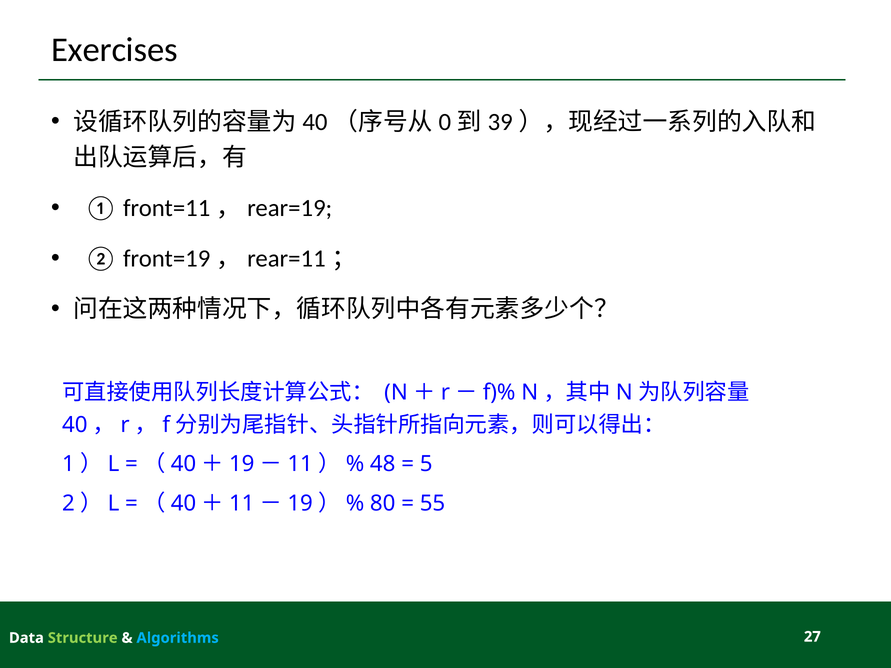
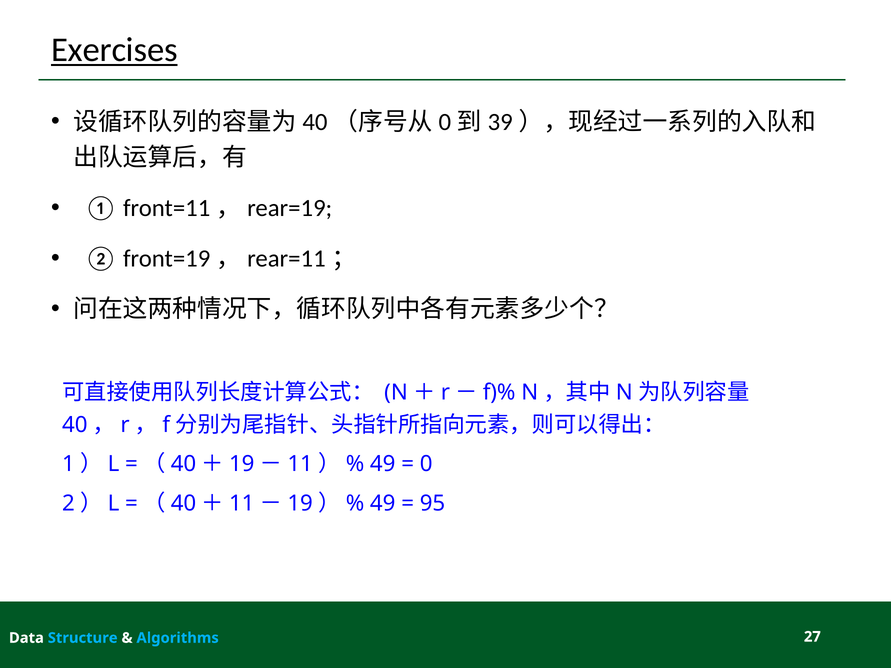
Exercises underline: none -> present (114, 50)
=（40＋19－11）% 48: 48 -> 49 (383, 464)
5: 5 -> 0 (426, 464)
=（40＋11－19）% 80: 80 -> 49 (383, 504)
55: 55 -> 95 (433, 504)
Structure colour: light green -> light blue (83, 638)
